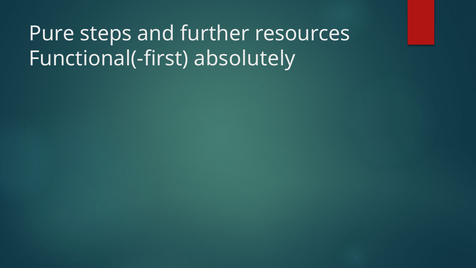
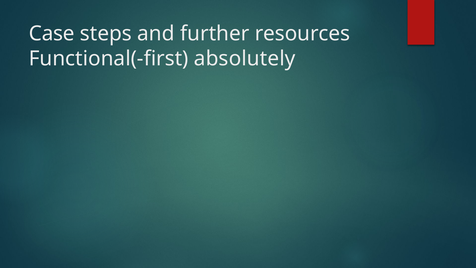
Pure: Pure -> Case (52, 33)
